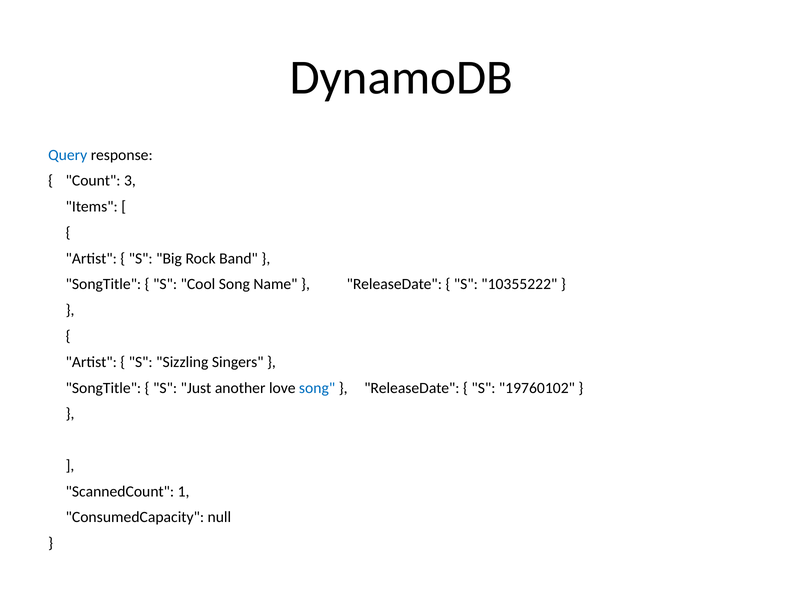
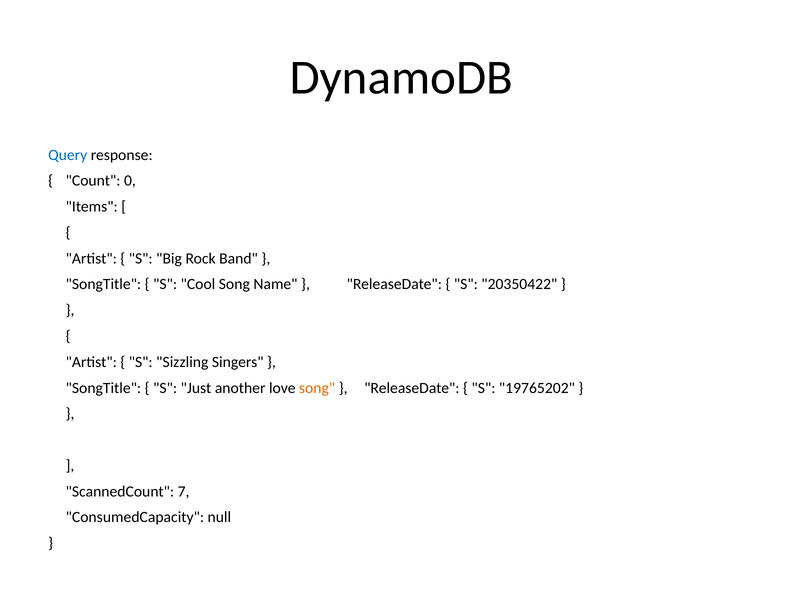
3: 3 -> 0 (130, 181)
10355222: 10355222 -> 20350422 (519, 284)
song colour: blue -> orange (317, 388)
19760102: 19760102 -> 19765202 (537, 388)
1: 1 -> 7 (184, 492)
